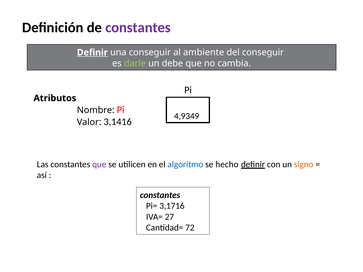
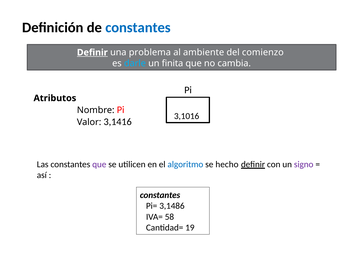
constantes colour: purple -> blue (138, 28)
una conseguir: conseguir -> problema (150, 52)
del conseguir: conseguir -> comienzo (263, 52)
darle colour: light green -> light blue (135, 63)
debe: debe -> finita (172, 63)
4,9349: 4,9349 -> 3,1016 (187, 116)
signo colour: orange -> purple (304, 165)
3,1716: 3,1716 -> 3,1486 (172, 206)
27: 27 -> 58 (169, 217)
72: 72 -> 19 (190, 228)
